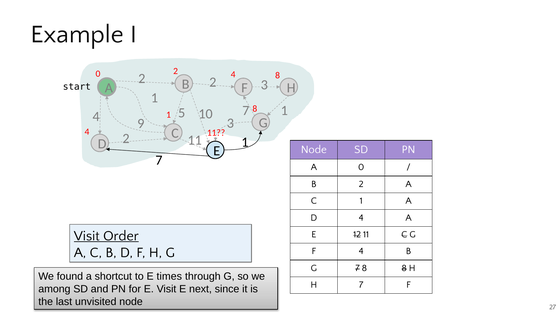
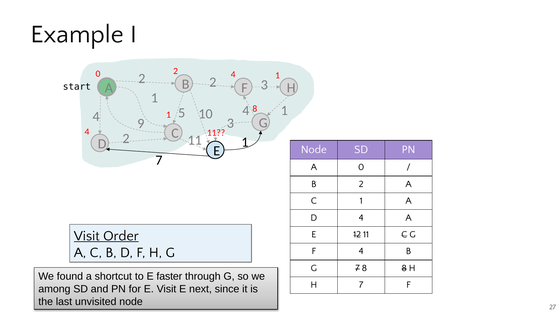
2 4 8: 8 -> 1 (278, 75)
10 7: 7 -> 4 (246, 111)
times: times -> faster (169, 277)
